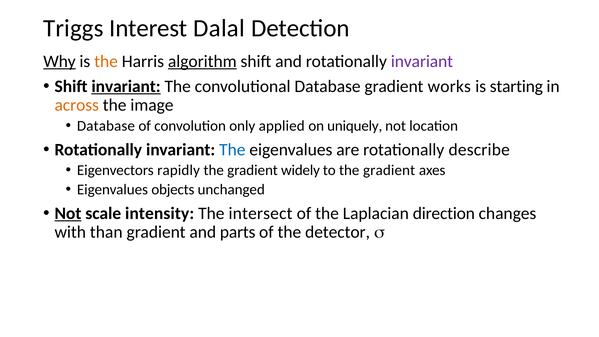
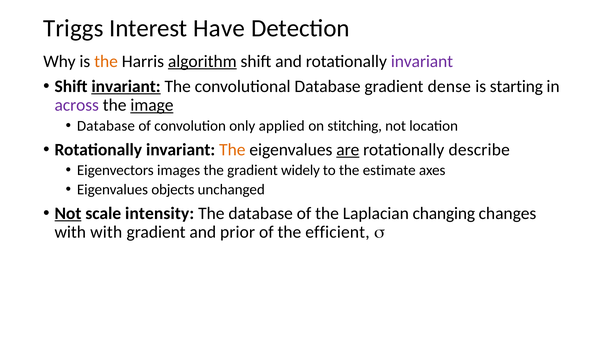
Dalal: Dalal -> Have (219, 28)
Why underline: present -> none (59, 61)
works: works -> dense (449, 86)
across colour: orange -> purple (77, 105)
image underline: none -> present (152, 105)
uniquely: uniquely -> stitching (355, 126)
The colour: blue -> orange (232, 150)
are underline: none -> present (348, 150)
rapidly: rapidly -> images (179, 170)
to the gradient: gradient -> estimate (389, 170)
The intersect: intersect -> database (261, 213)
direction: direction -> changing (444, 213)
with than: than -> with (106, 232)
parts: parts -> prior (238, 232)
detector: detector -> efficient (337, 232)
